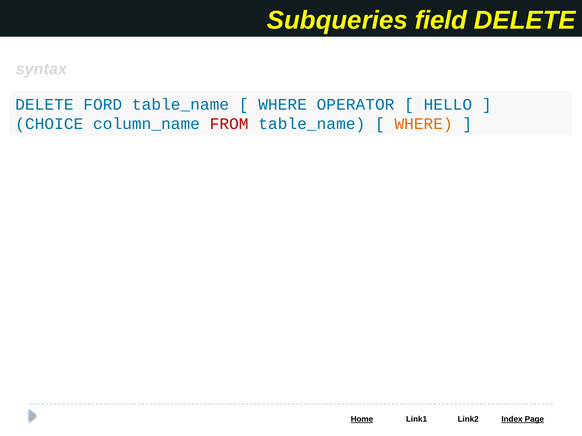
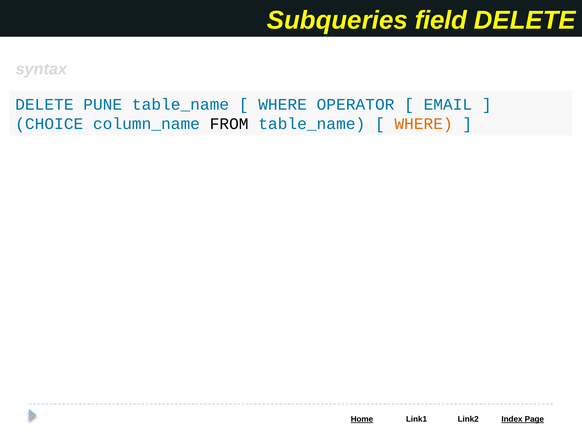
FORD: FORD -> PUNE (103, 105)
HELLO: HELLO -> EMAIL (448, 105)
FROM colour: red -> black (229, 124)
